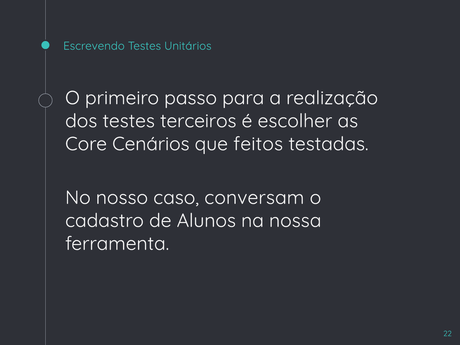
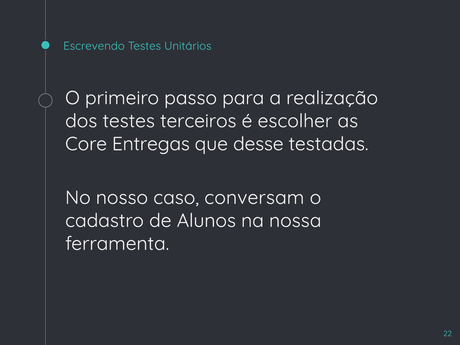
Cenários: Cenários -> Entregas (151, 144)
feitos: feitos -> desse (258, 144)
